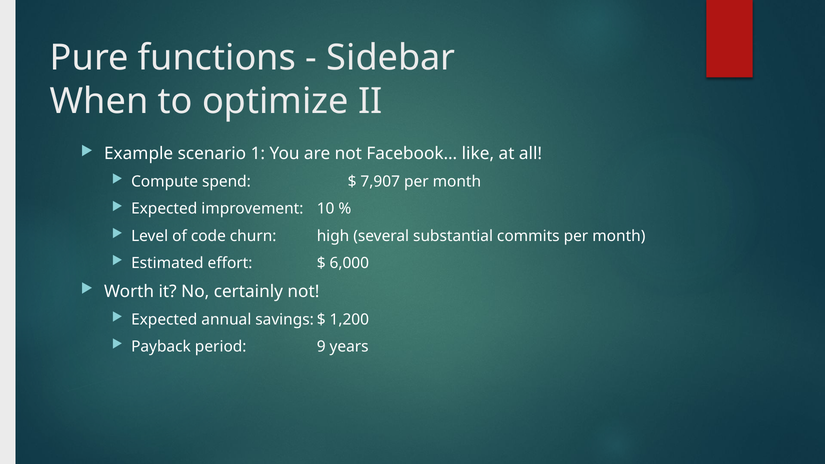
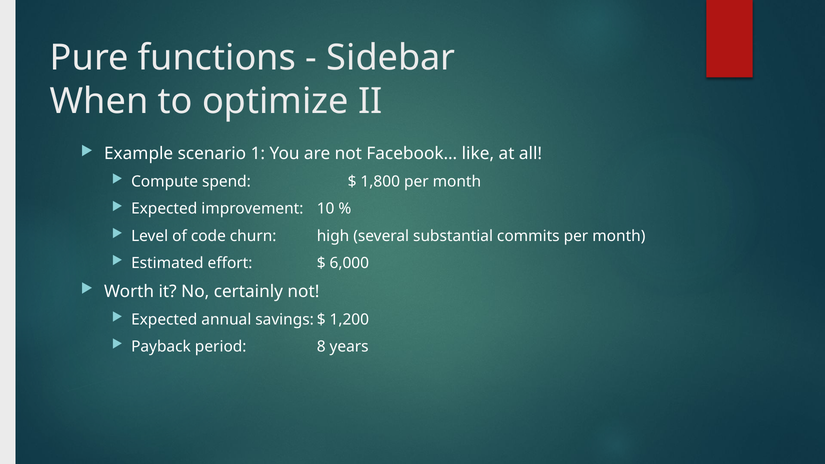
7,907: 7,907 -> 1,800 (380, 182)
9: 9 -> 8 (321, 347)
